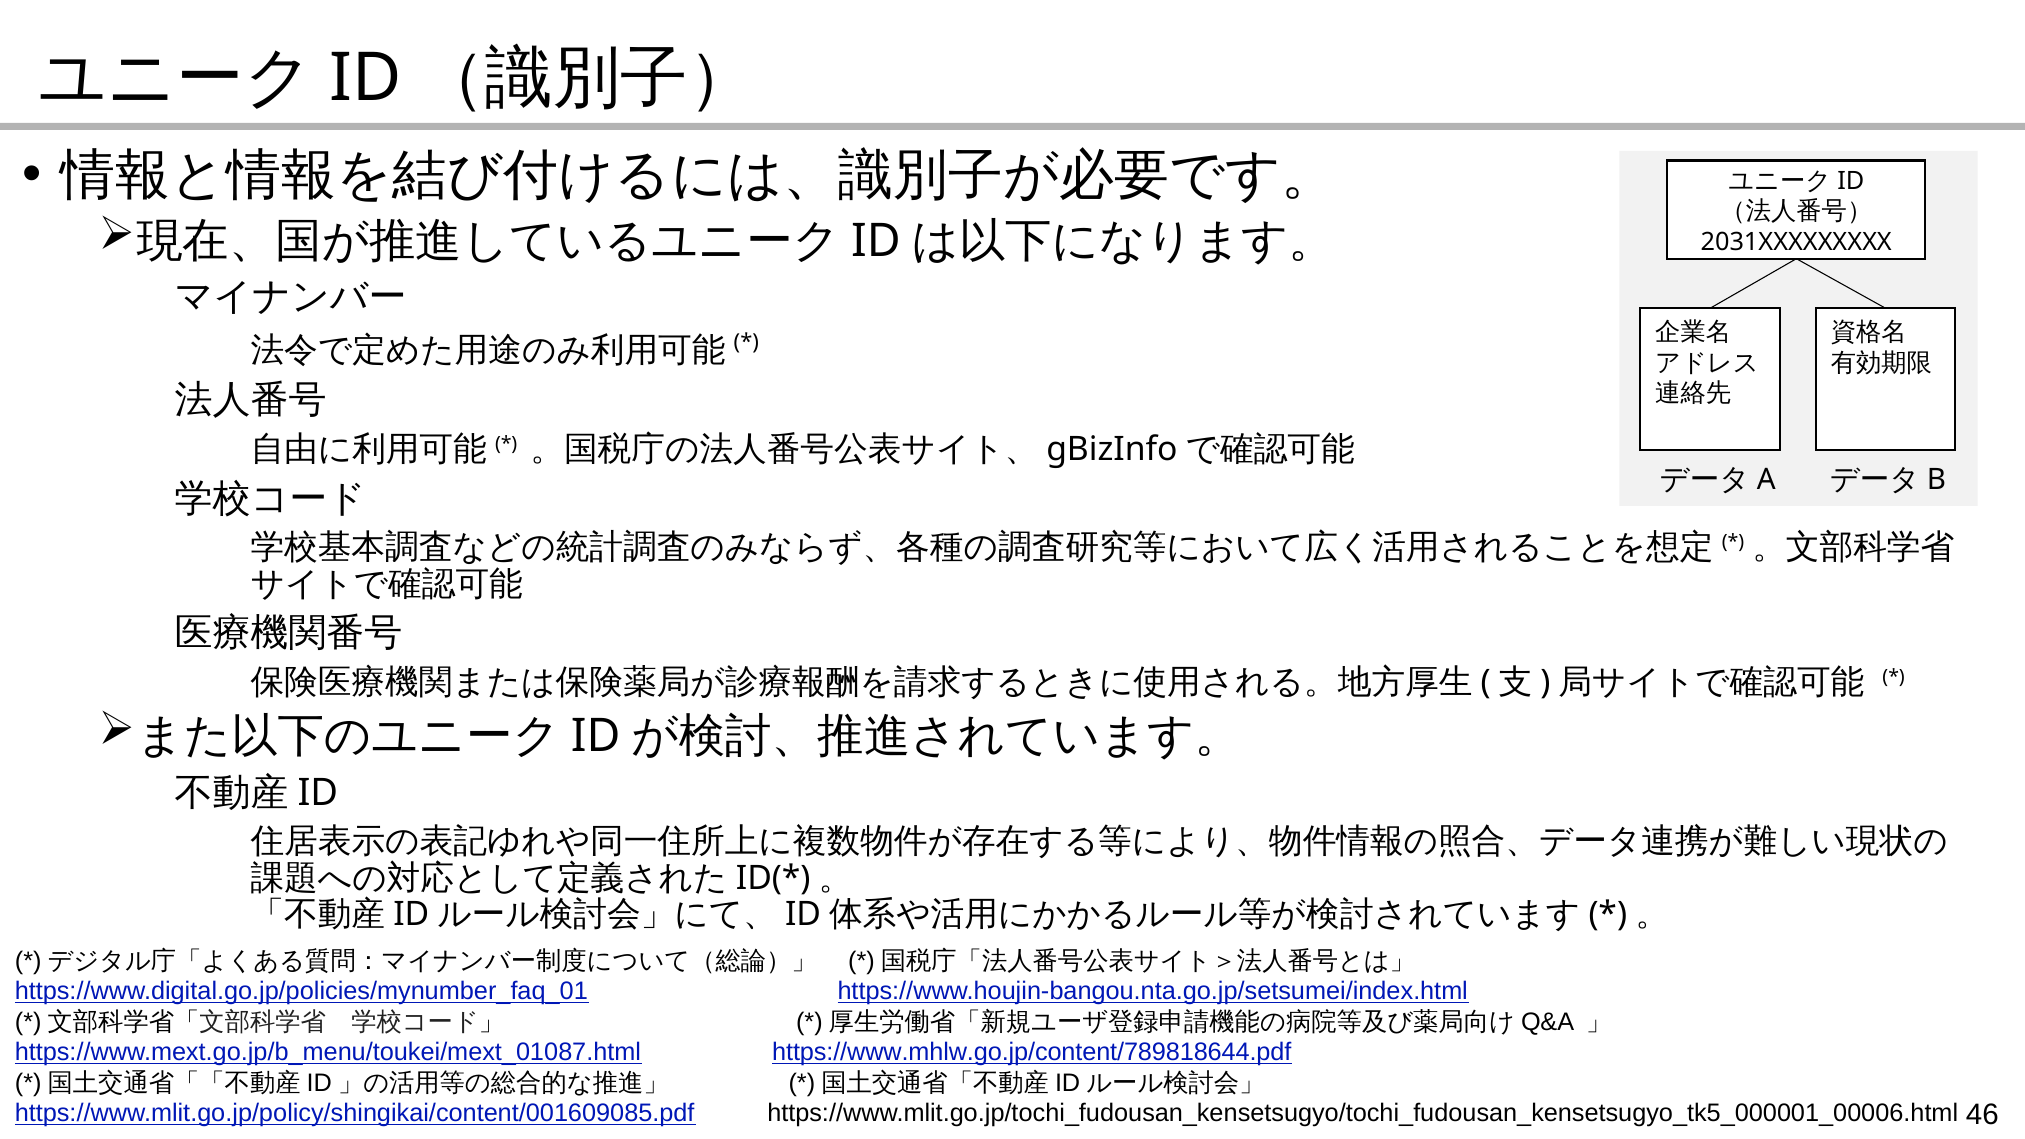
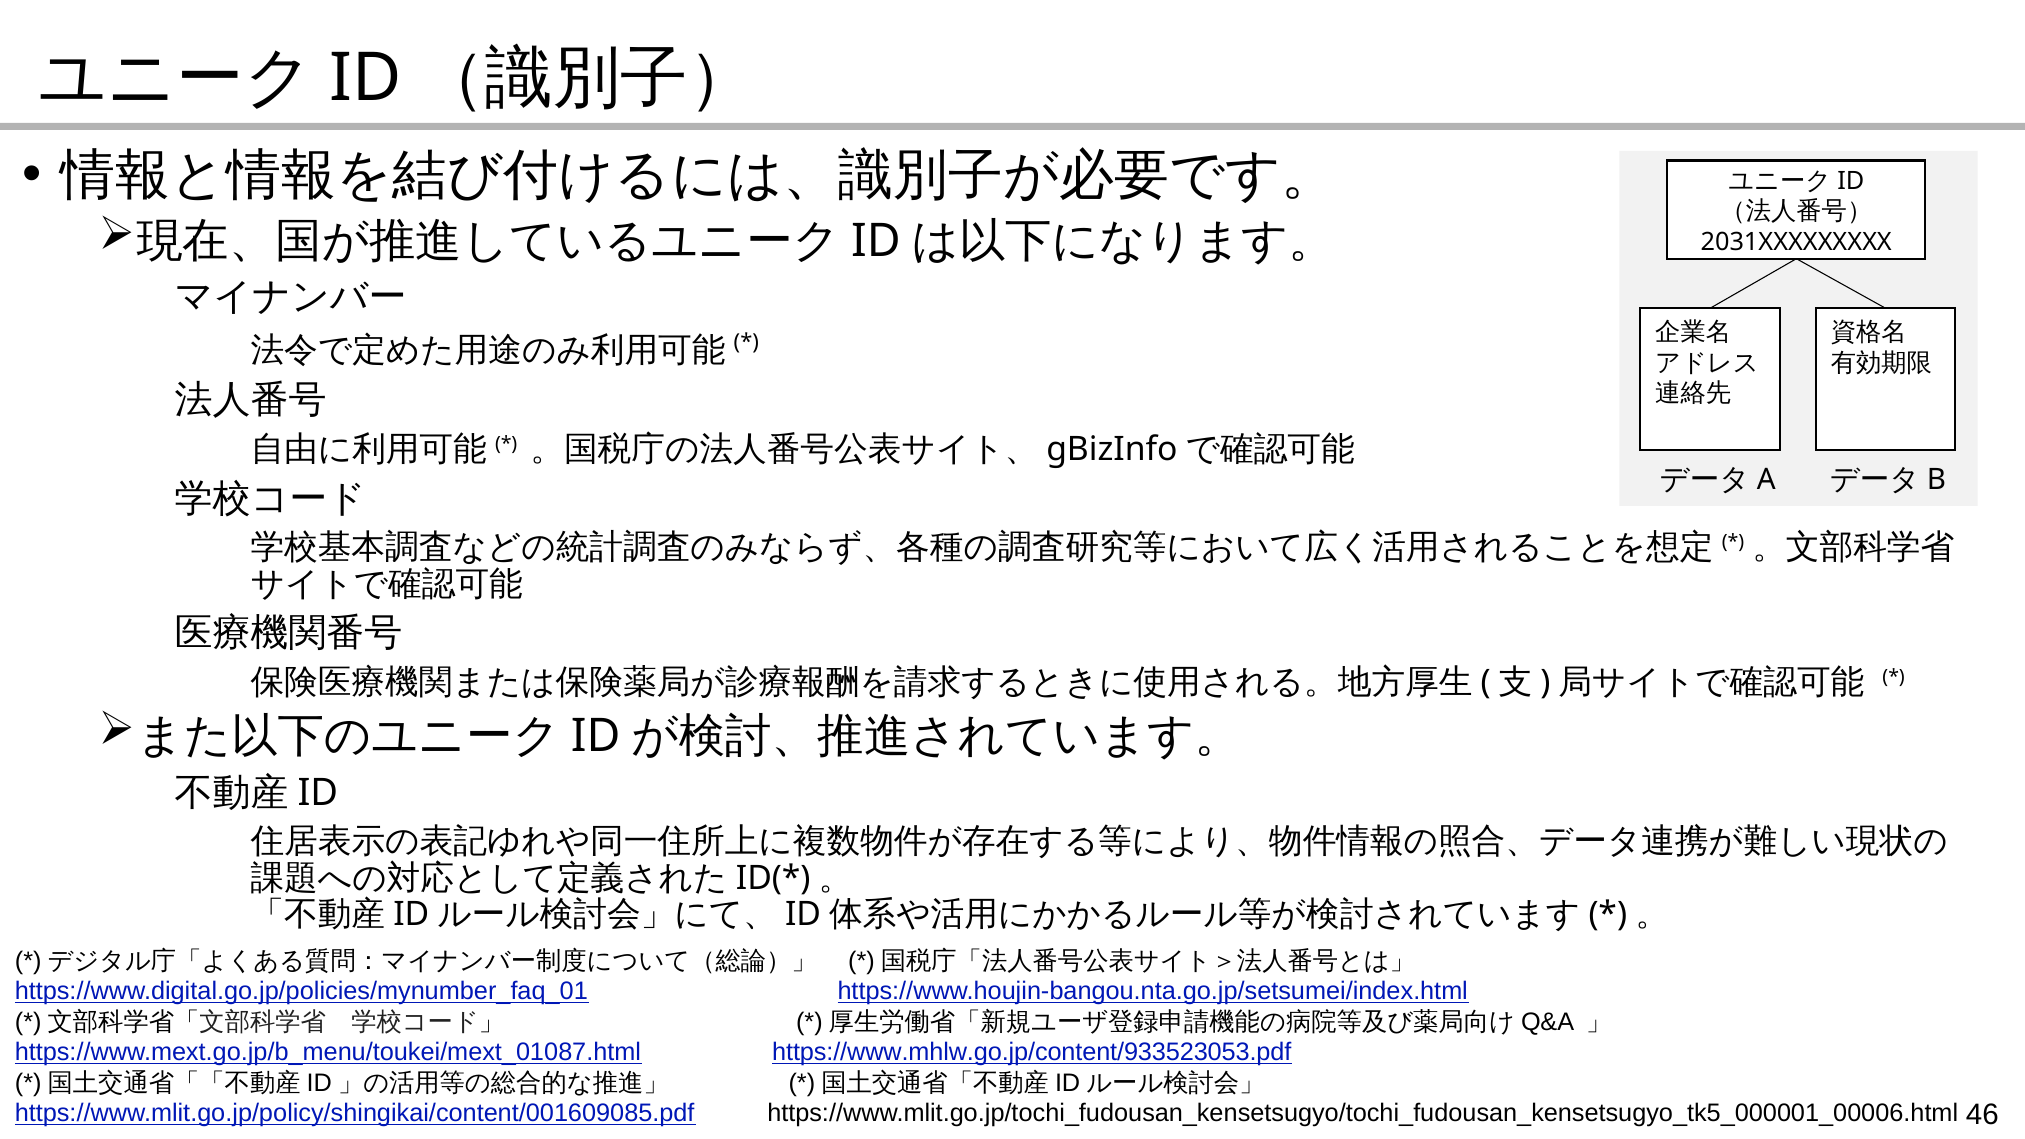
https://www.mhlw.go.jp/content/789818644.pdf: https://www.mhlw.go.jp/content/789818644.pdf -> https://www.mhlw.go.jp/content/933523053.pdf (1032, 1052)
